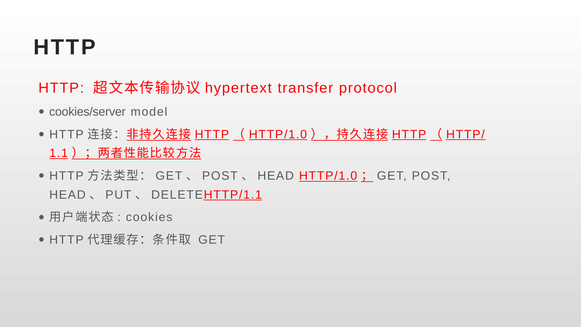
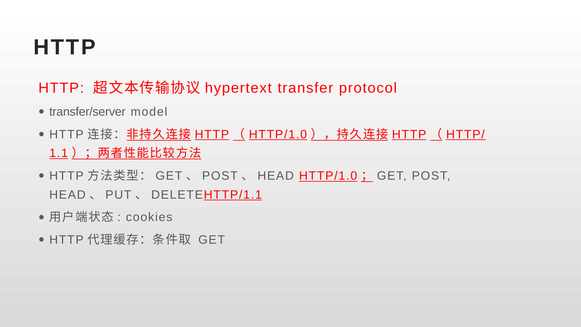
cookies/server: cookies/server -> transfer/server (87, 112)
